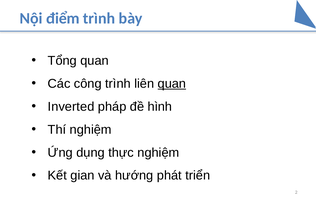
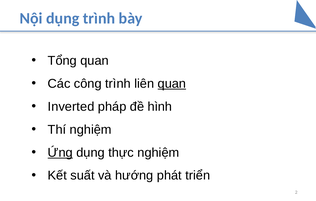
Nội điểm: điểm -> dụng (63, 18)
Ứng underline: none -> present (60, 153)
gian: gian -> suất (82, 176)
